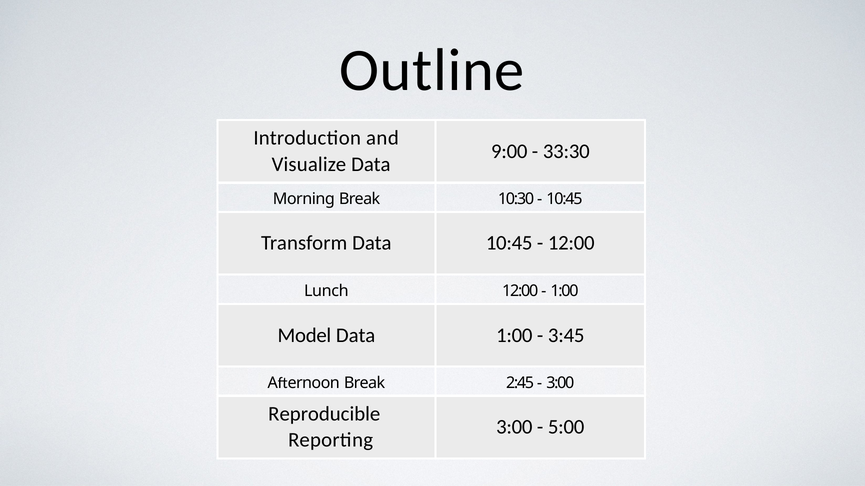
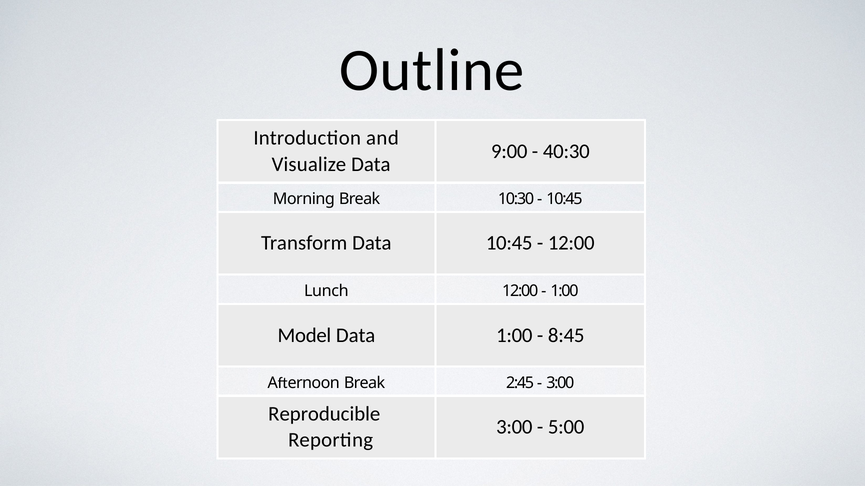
33:30: 33:30 -> 40:30 (566, 151)
3:45: 3:45 -> 8:45 (566, 336)
